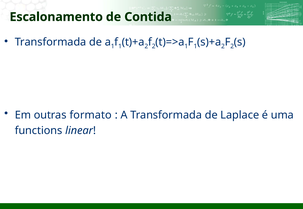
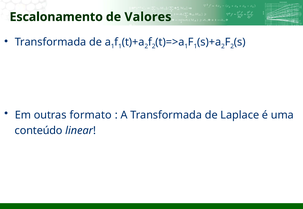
Contida: Contida -> Valores (148, 17)
functions: functions -> conteúdo (39, 131)
